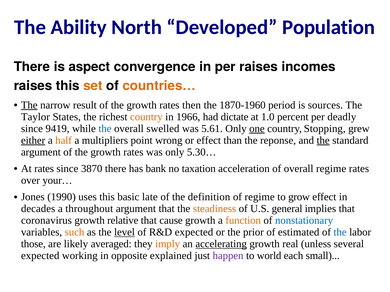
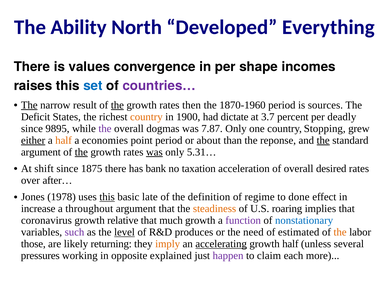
Population: Population -> Everything (328, 27)
aspect: aspect -> values (89, 67)
per raises: raises -> shape (259, 67)
set colour: orange -> blue (93, 86)
countries… colour: orange -> purple (159, 86)
the underline: none -> present (117, 105)
Taylor: Taylor -> Deficit (36, 117)
1966: 1966 -> 1900 (188, 117)
1.0: 1.0 -> 3.7 (268, 117)
9419: 9419 -> 9895 (57, 129)
the colour: blue -> purple (105, 129)
swelled: swelled -> dogmas (163, 129)
5.61: 5.61 -> 7.87 (212, 129)
one underline: present -> none (257, 129)
multipliers: multipliers -> economies (105, 140)
point wrong: wrong -> period (169, 140)
or effect: effect -> about (209, 140)
the underline: none -> present (81, 152)
was underline: none -> present (154, 152)
5.30…: 5.30… -> 5.31… (202, 152)
At rates: rates -> shift (44, 169)
3870: 3870 -> 1875 (92, 169)
overall regime: regime -> desired (331, 169)
your…: your… -> after… (57, 181)
1990: 1990 -> 1978 (62, 197)
this underline: none -> present (107, 197)
grow: grow -> done (299, 197)
decades: decades -> increase (38, 209)
general: general -> roaring (287, 209)
cause: cause -> much (171, 221)
function colour: orange -> purple (243, 221)
such colour: orange -> purple (74, 233)
R&D expected: expected -> produces (194, 233)
prior: prior -> need (253, 233)
the colour: blue -> orange (340, 233)
averaged: averaged -> returning (111, 244)
growth real: real -> half (290, 244)
expected: expected -> pressures (40, 256)
world: world -> claim (269, 256)
small: small -> more (323, 256)
